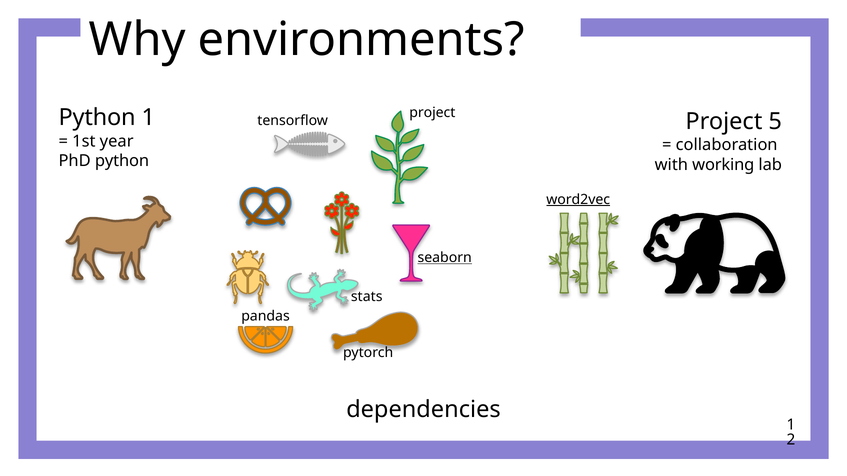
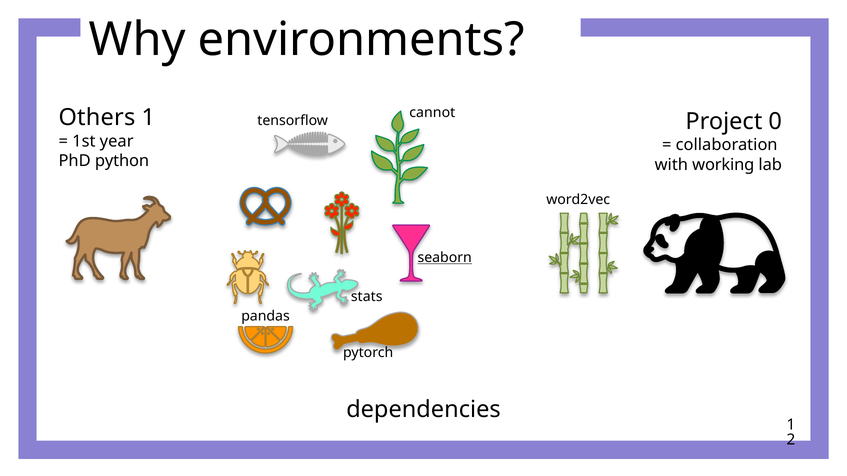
project: project -> cannot (432, 113)
Python: Python -> Others (97, 118)
5: 5 -> 0 (775, 122)
word2vec underline: present -> none (578, 200)
